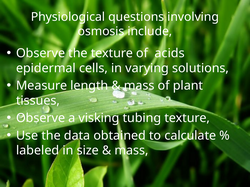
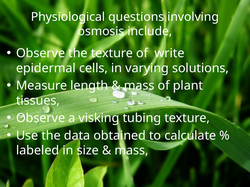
acids: acids -> write (170, 53)
